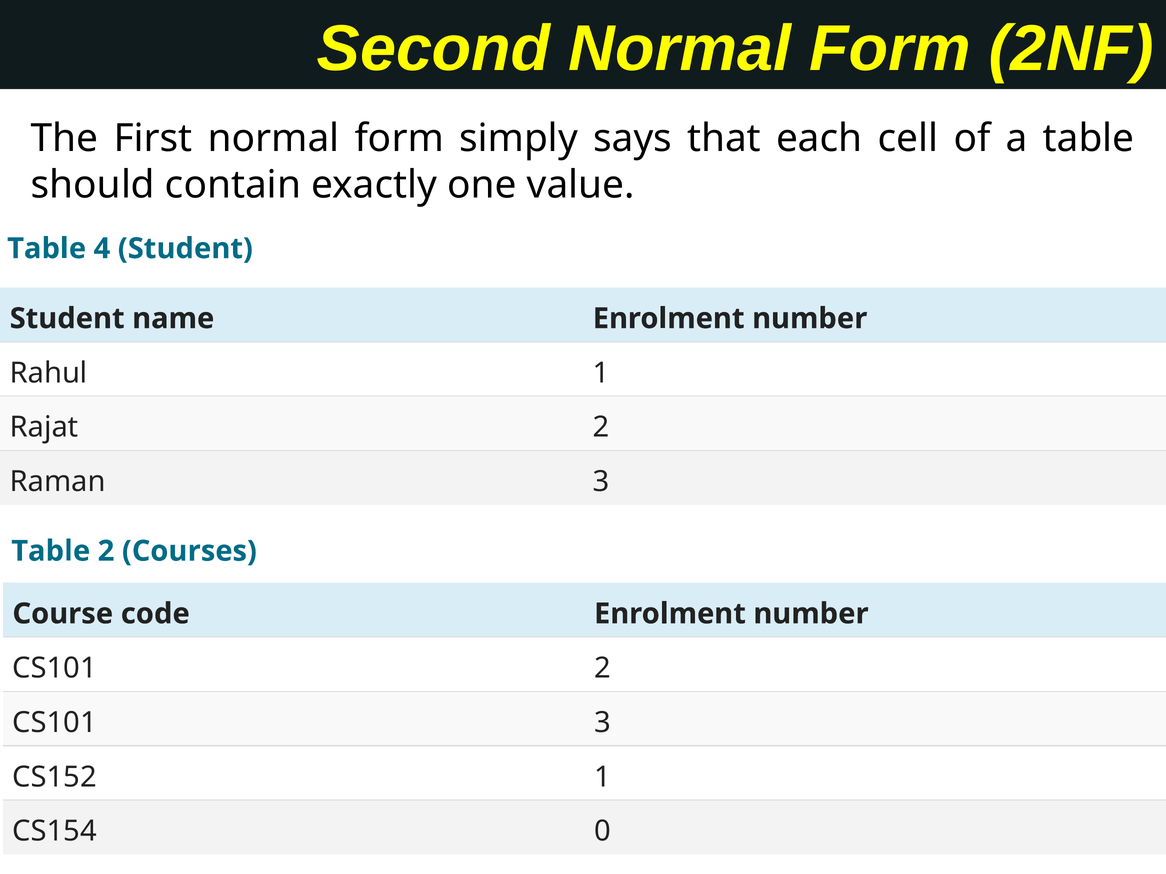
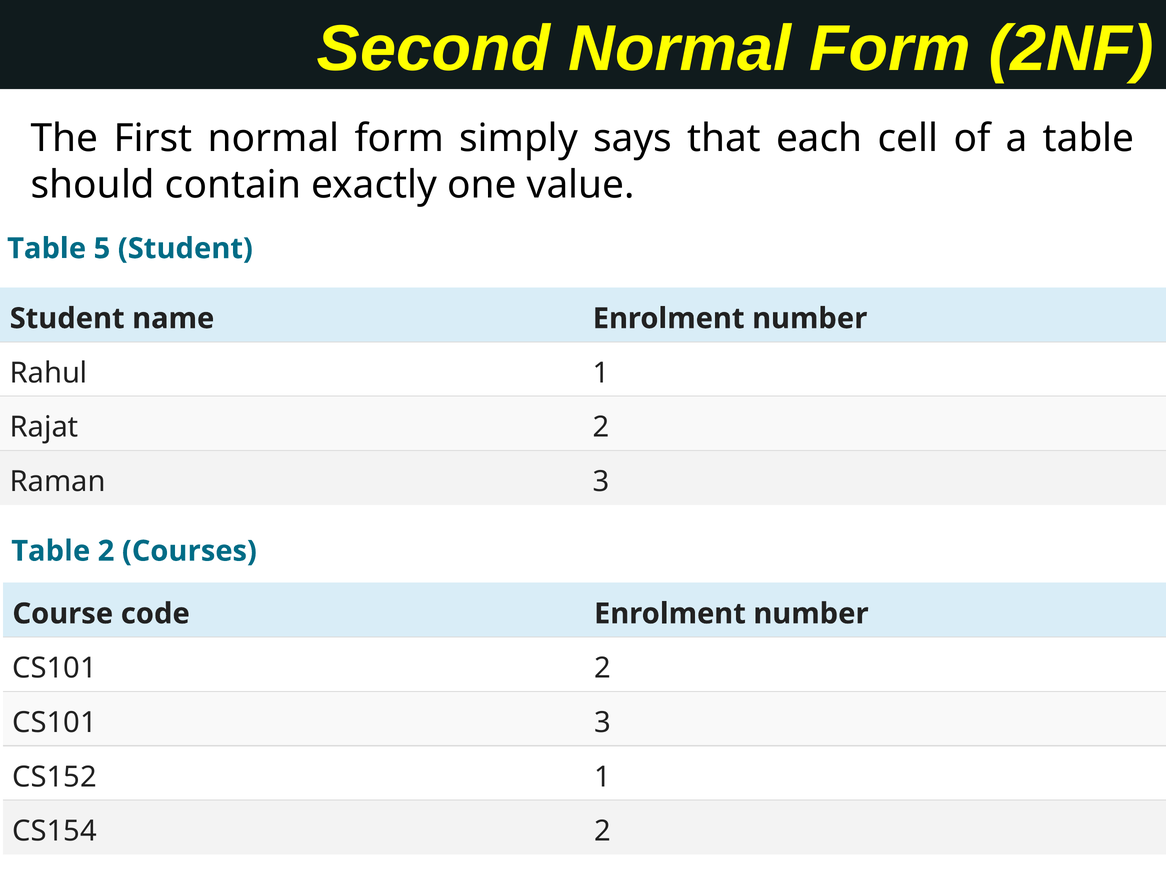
4: 4 -> 5 (102, 249)
CS154 0: 0 -> 2 (602, 832)
